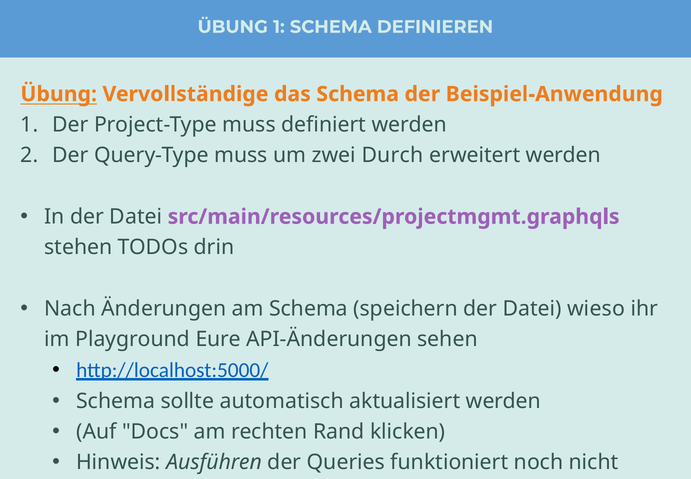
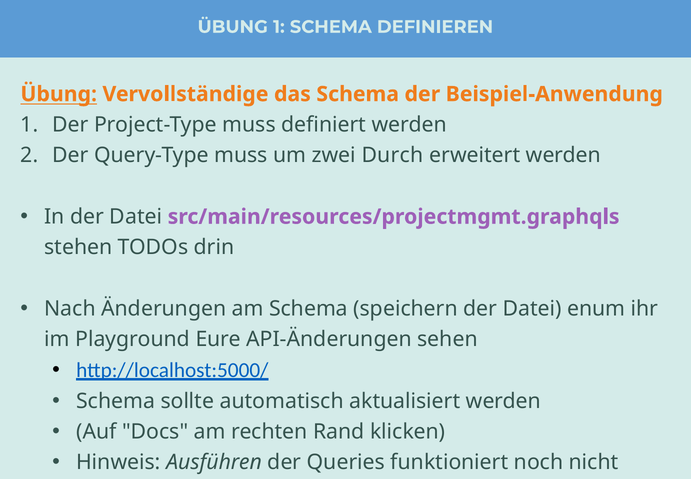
wieso: wieso -> enum (596, 308)
